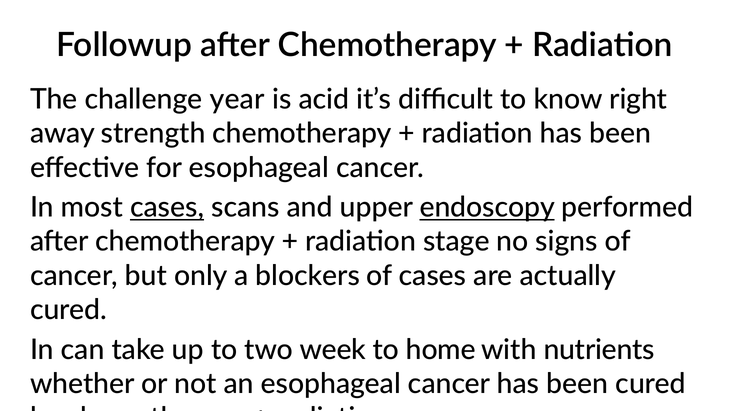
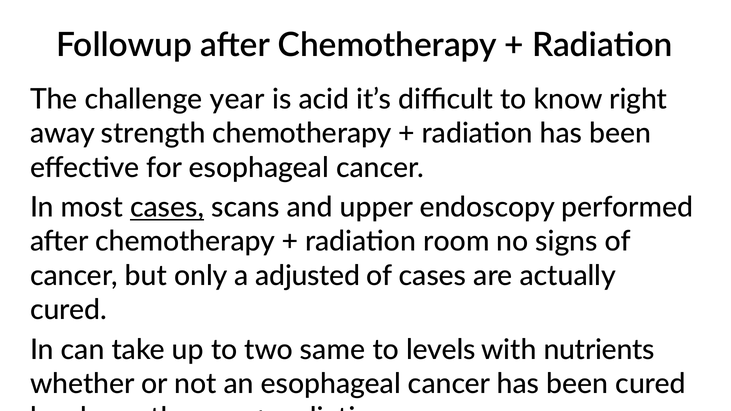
endoscopy underline: present -> none (487, 208)
stage: stage -> room (456, 242)
blockers: blockers -> adjusted (308, 276)
week: week -> same (333, 350)
home: home -> levels (441, 350)
